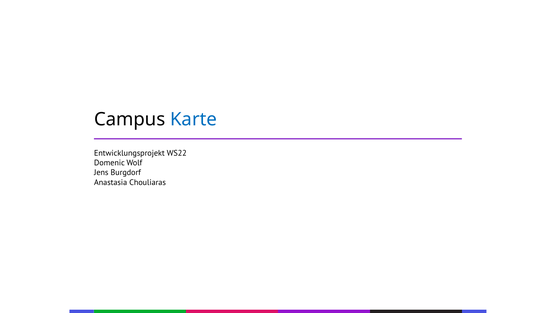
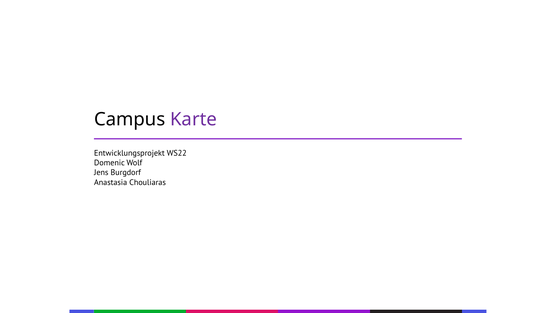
Karte colour: blue -> purple (193, 119)
